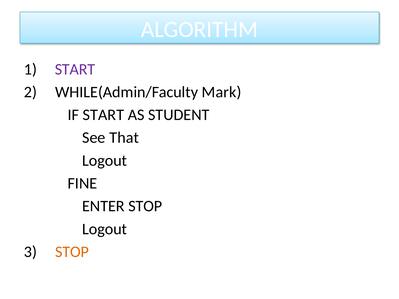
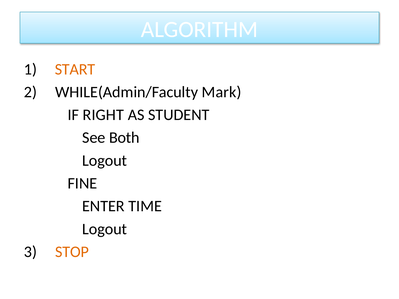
START colour: purple -> orange (75, 69)
IF START: START -> RIGHT (103, 115)
That: That -> Both (124, 138)
ENTER STOP: STOP -> TIME (145, 206)
